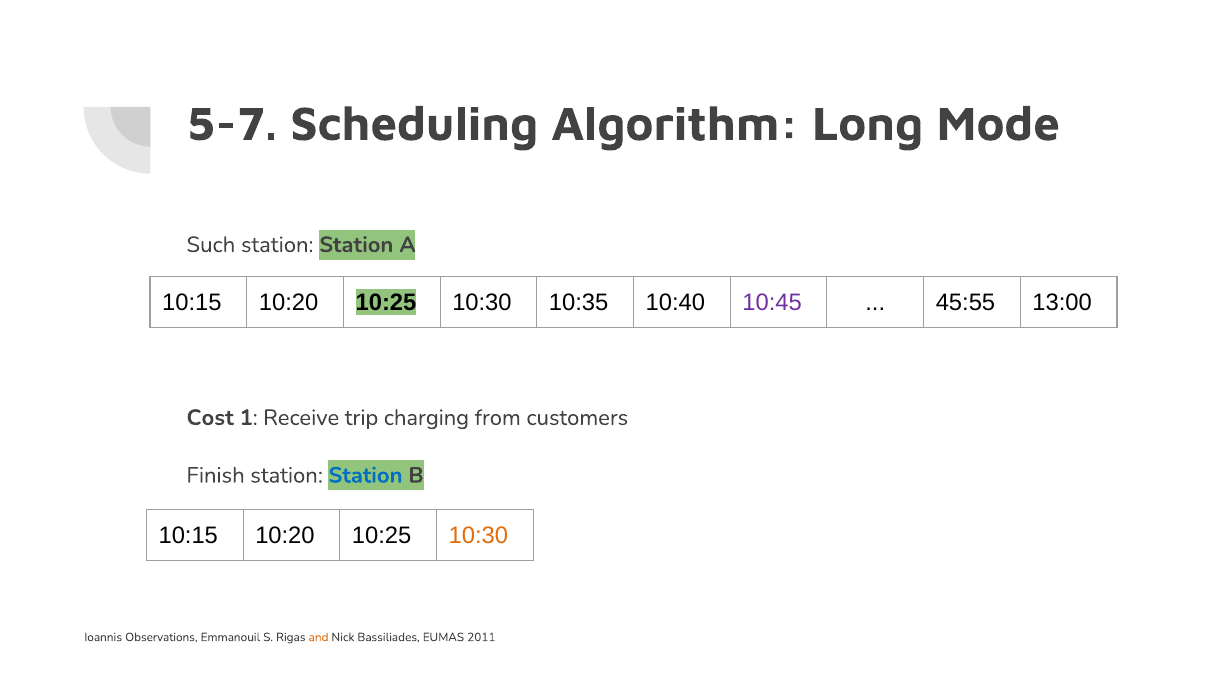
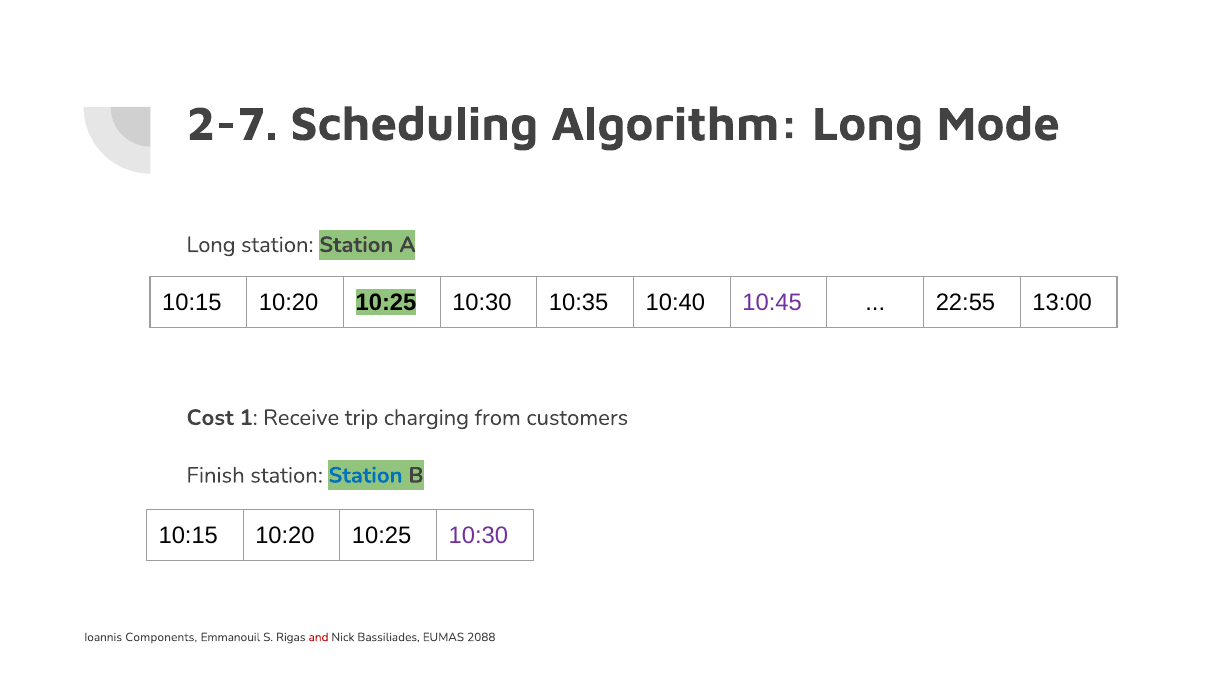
5-7: 5-7 -> 2-7 (232, 124)
Such: Such -> Long (211, 245)
45:55: 45:55 -> 22:55 (965, 302)
10:30 colour: orange -> purple (478, 535)
Observations: Observations -> Components (161, 637)
and colour: orange -> red (319, 637)
2011: 2011 -> 2088 (481, 637)
